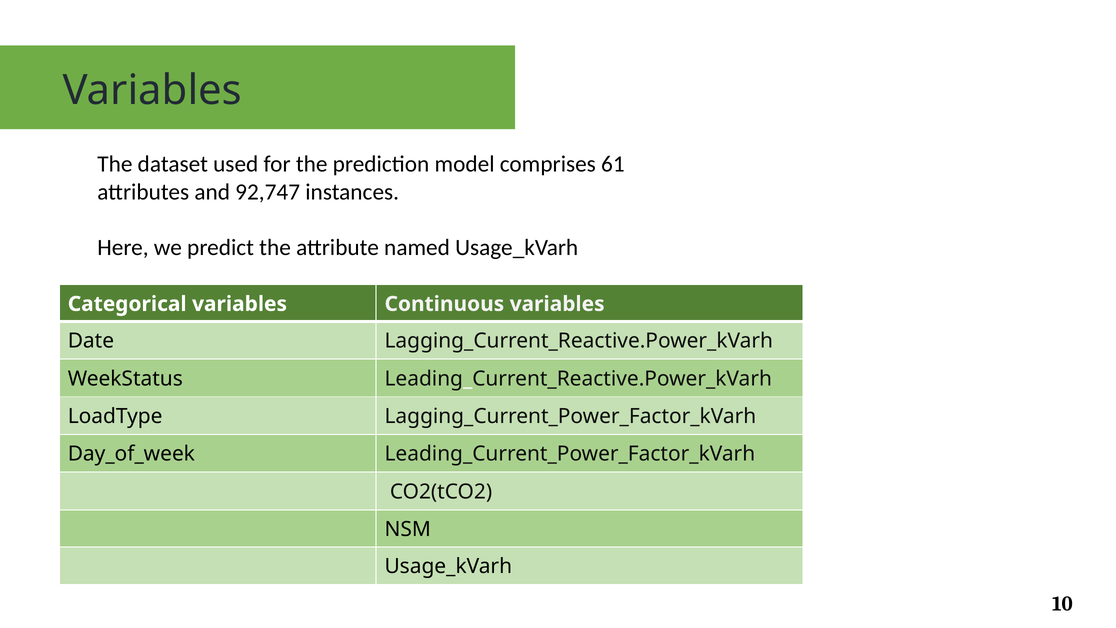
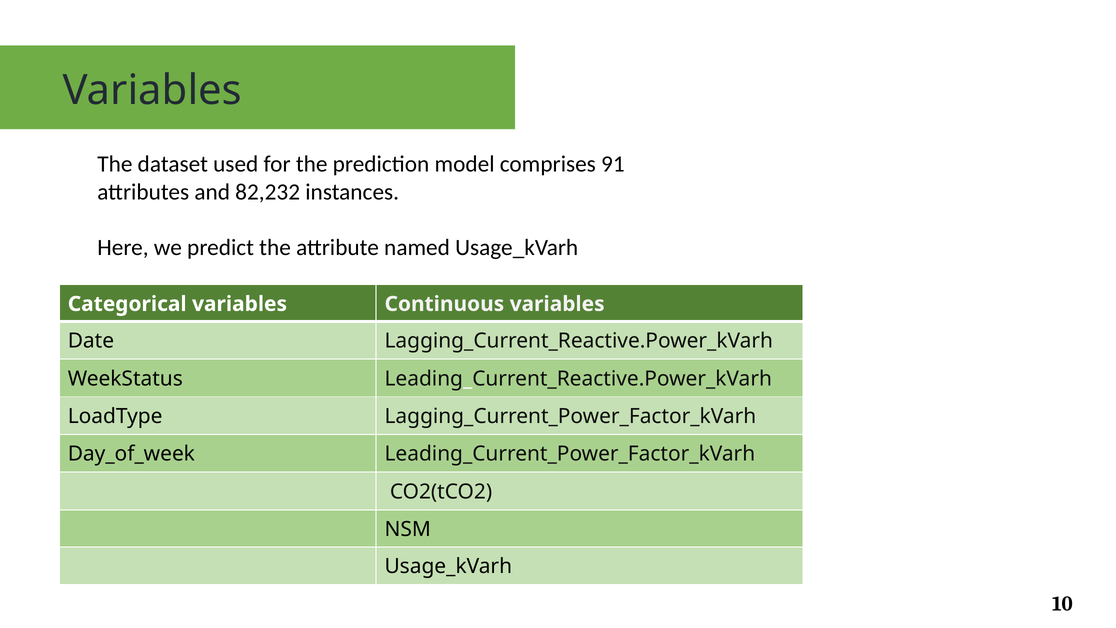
61: 61 -> 91 (613, 164)
92,747: 92,747 -> 82,232 (268, 192)
